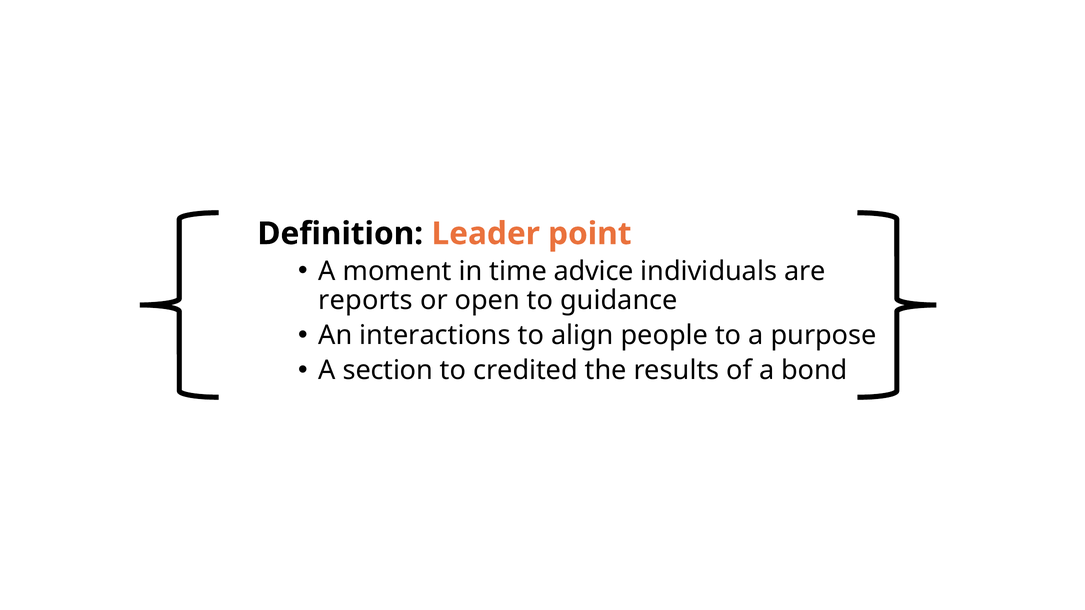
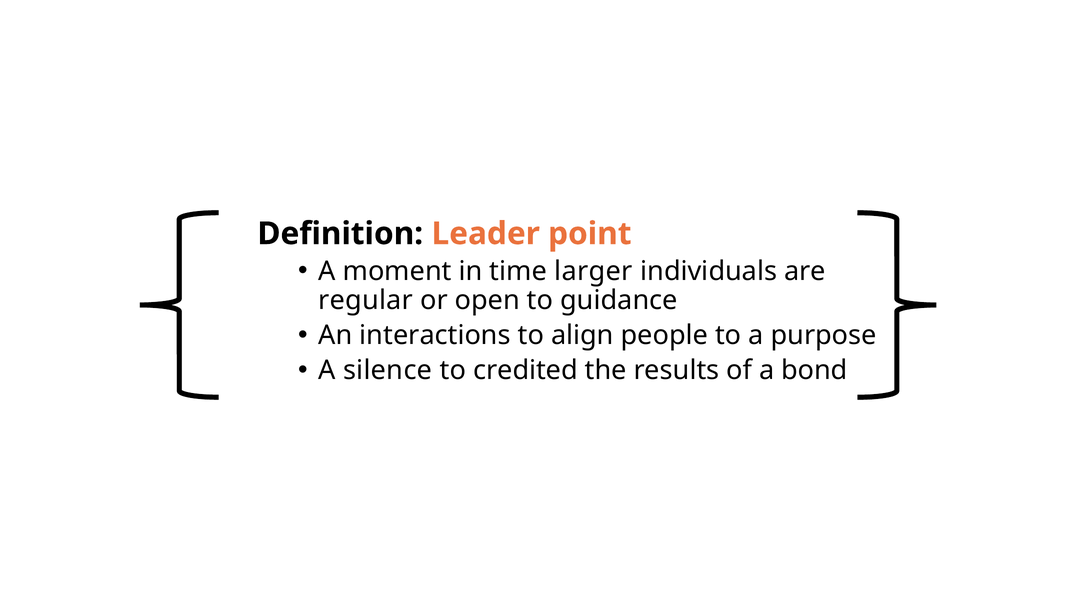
advice: advice -> larger (593, 271)
reports: reports -> regular (366, 300)
section: section -> silence (388, 370)
